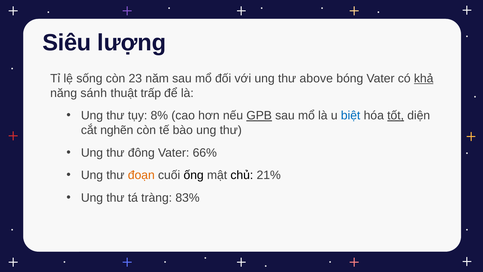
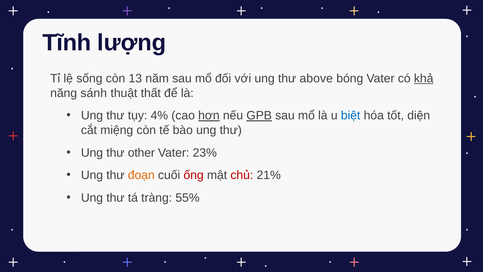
Siêu: Siêu -> Tĩnh (67, 43)
23: 23 -> 13 (135, 78)
trấp: trấp -> thất (151, 93)
8%: 8% -> 4% (159, 115)
hơn underline: none -> present (209, 115)
tốt underline: present -> none (396, 115)
nghẽn: nghẽn -> miệng (117, 130)
đông: đông -> other (141, 153)
66%: 66% -> 23% (205, 153)
ống colour: black -> red (194, 175)
chủ colour: black -> red (242, 175)
83%: 83% -> 55% (188, 198)
